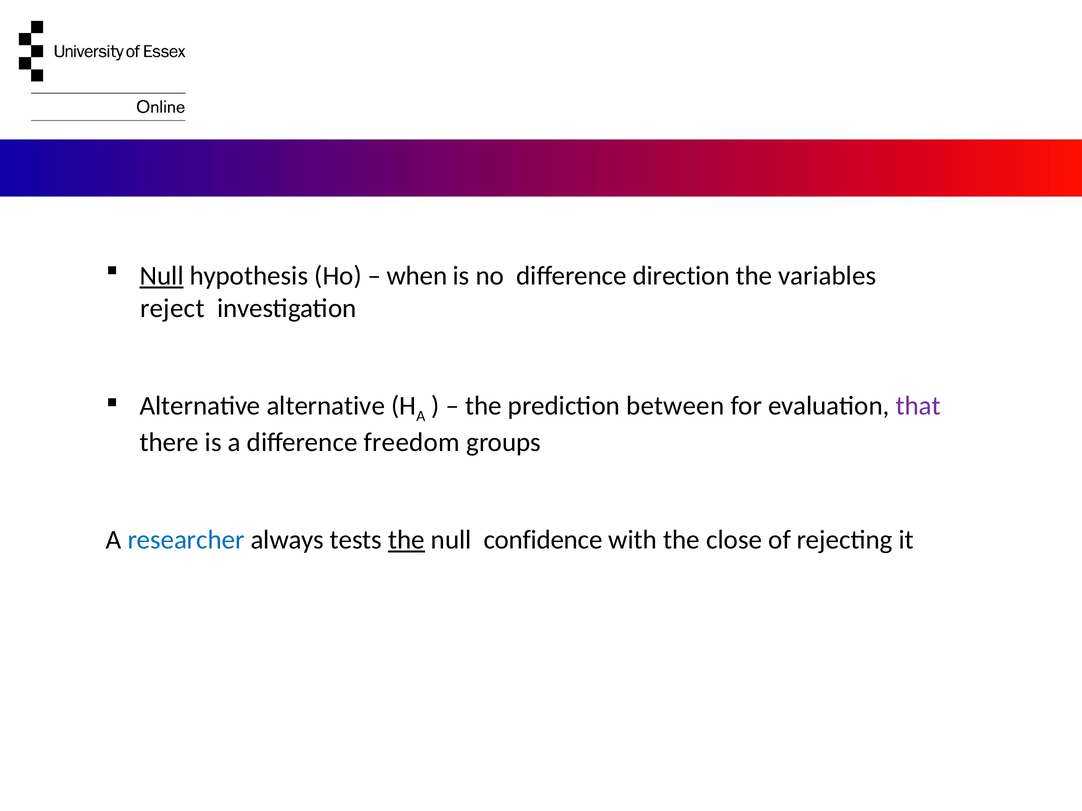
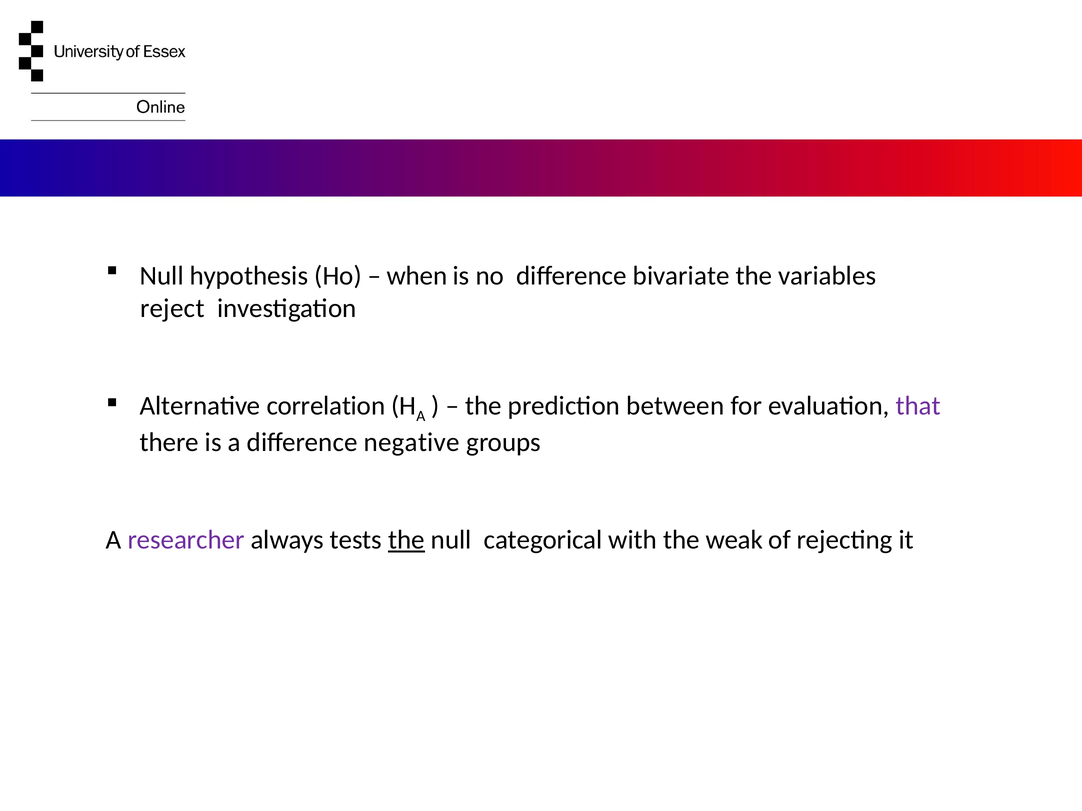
Null underline: present -> none (162, 276)
direction: direction -> bivariate (681, 276)
Alternative alternative: alternative -> correlation (326, 406)
freedom: freedom -> negative (412, 443)
researcher colour: blue -> purple (186, 540)
confidence: confidence -> categorical (543, 540)
close: close -> weak (734, 540)
